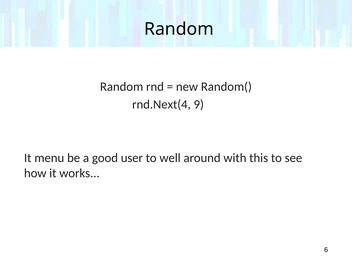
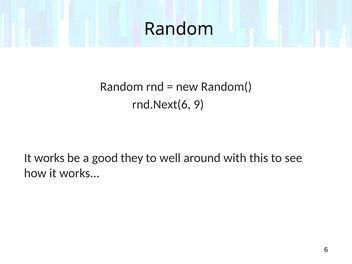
rnd.Next(4: rnd.Next(4 -> rnd.Next(6 (161, 104)
menu: menu -> works (49, 158)
user: user -> they (132, 158)
